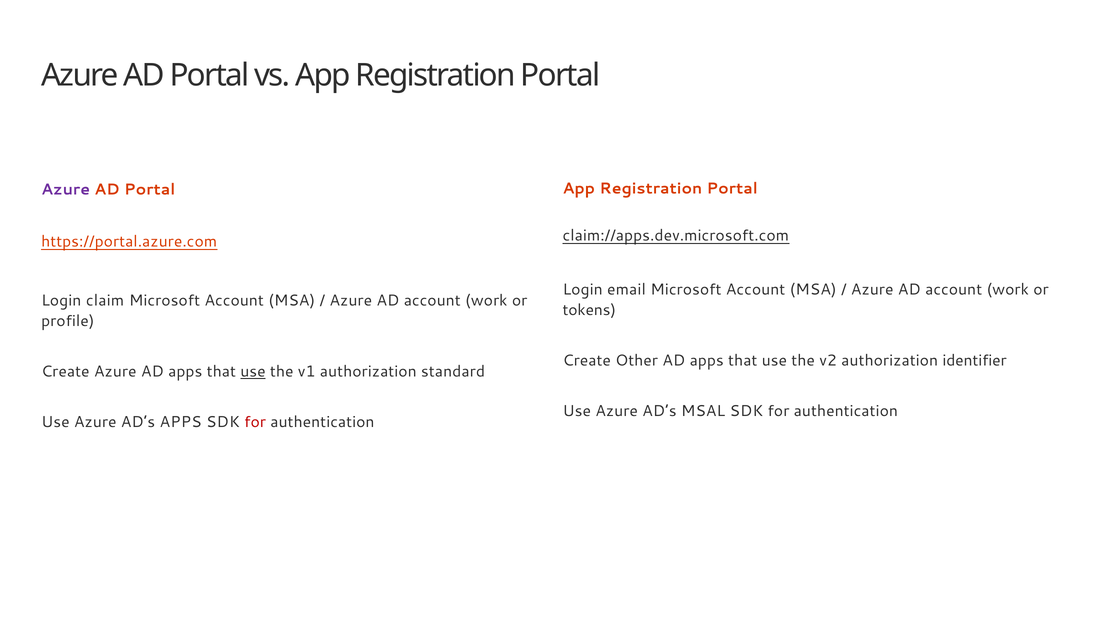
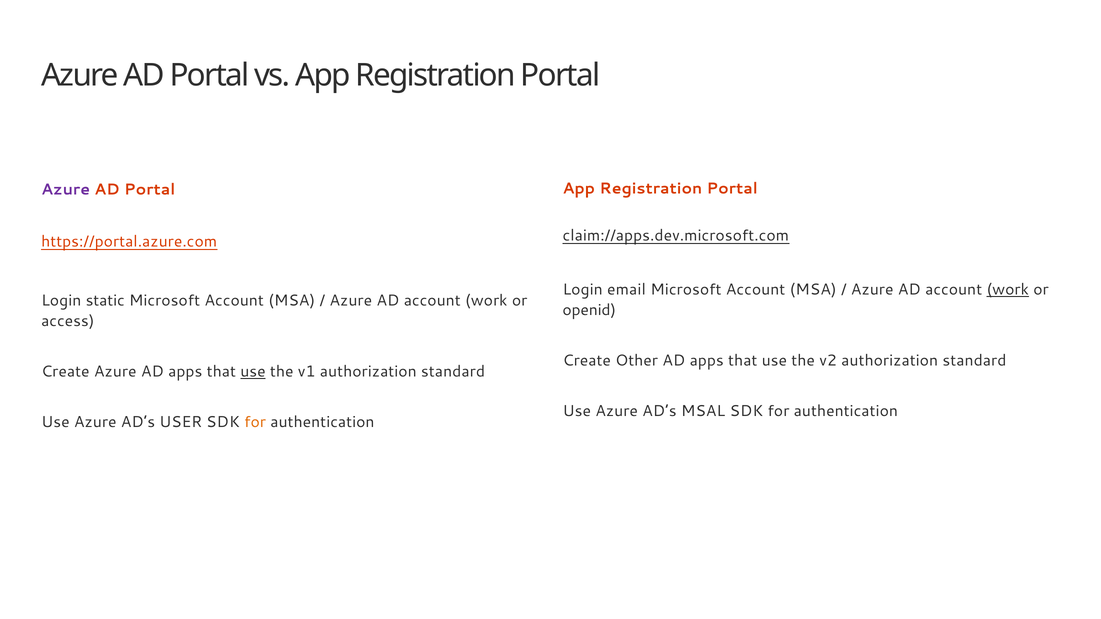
work underline: none -> present (1008, 290)
claim: claim -> static (105, 301)
tokens: tokens -> openid (589, 310)
profile: profile -> access (68, 321)
v2 authorization identifier: identifier -> standard (974, 361)
AD’s APPS: APPS -> USER (181, 422)
for colour: red -> orange (255, 422)
